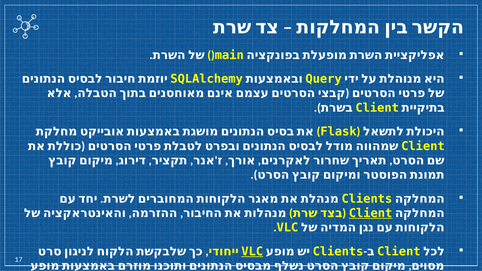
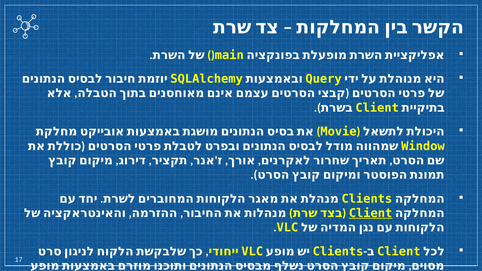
Flask: Flask -> Movie (339, 132)
Client: Client -> Window (423, 146)
VLC underline: present -> none (252, 252)
